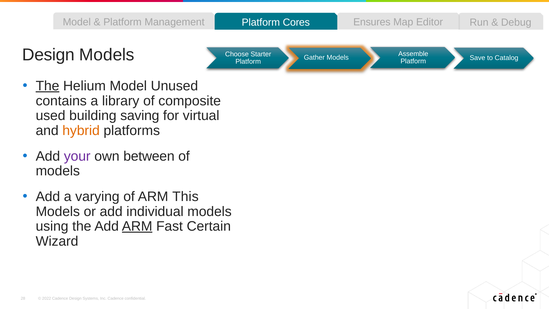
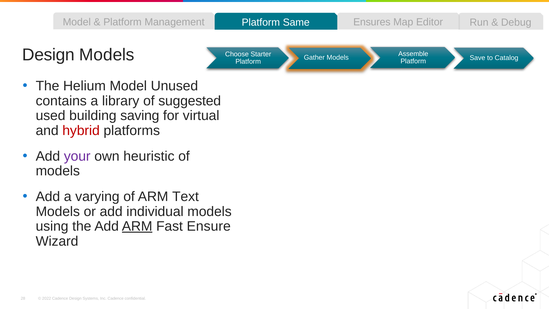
Cores: Cores -> Same (296, 22)
The underline: present -> none (47, 86)
composite: composite -> suggested (190, 101)
hybrid colour: orange -> red (81, 130)
between: between -> heuristic (149, 156)
This: This -> Text (186, 197)
Certain: Certain -> Ensure (209, 226)
